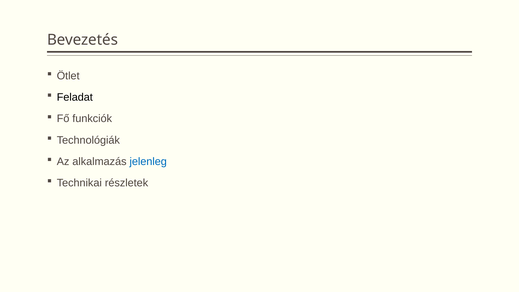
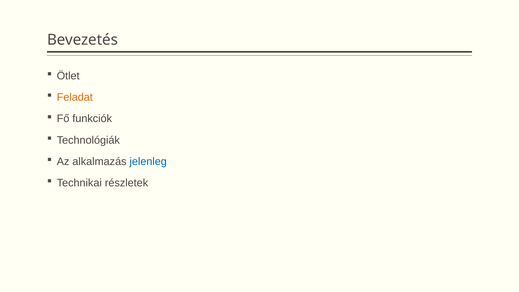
Feladat colour: black -> orange (75, 97)
